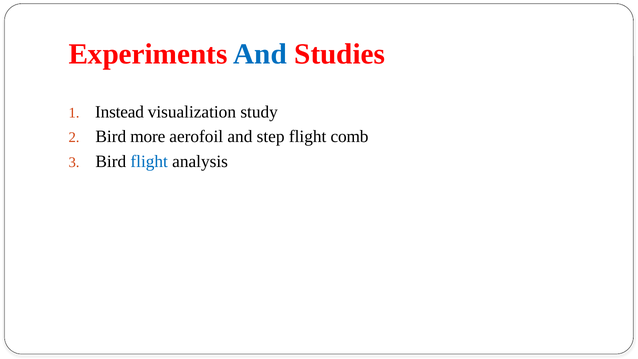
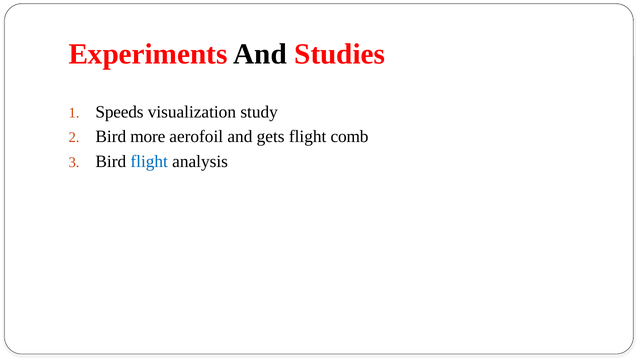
And colour: blue -> black (260, 54)
Instead: Instead -> Speeds (119, 112)
step: step -> gets (271, 137)
